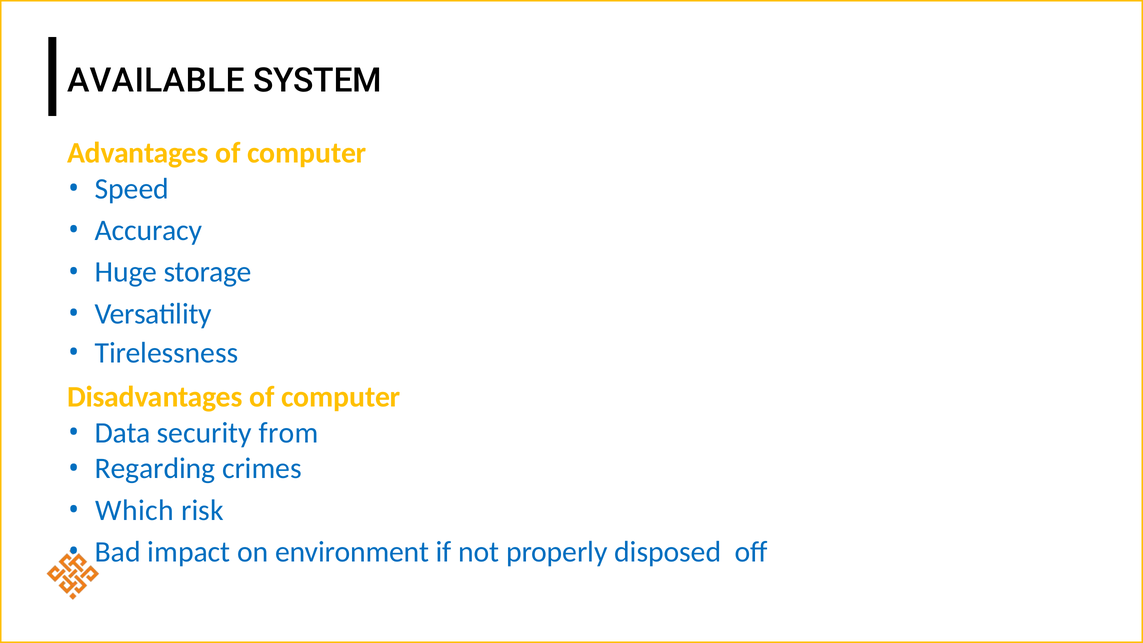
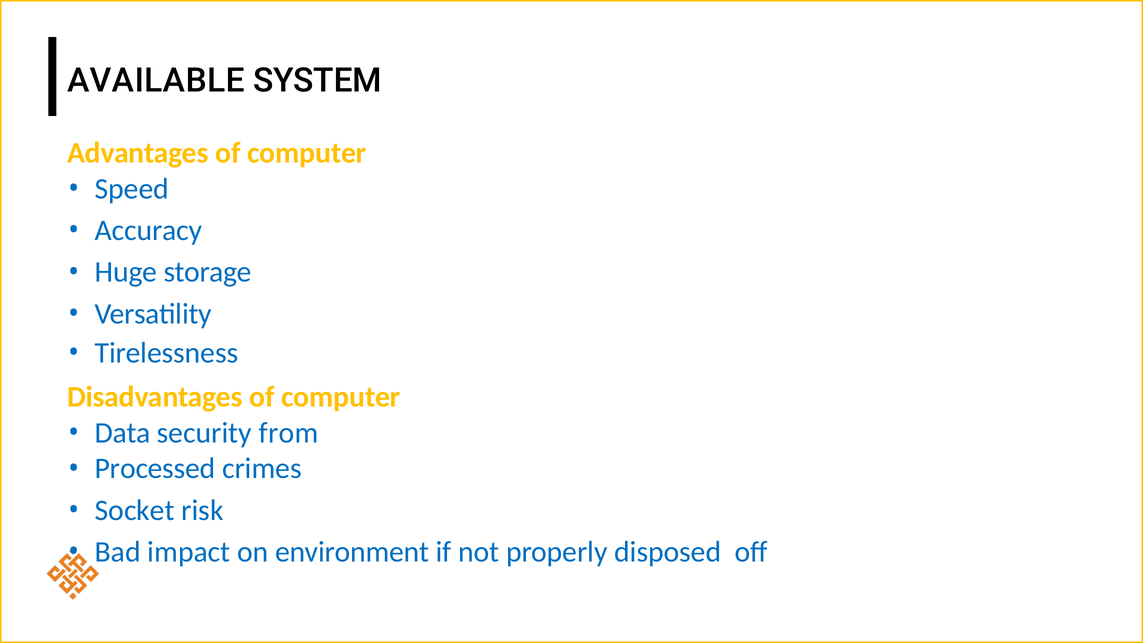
Regarding: Regarding -> Processed (155, 469)
Which: Which -> Socket (135, 510)
